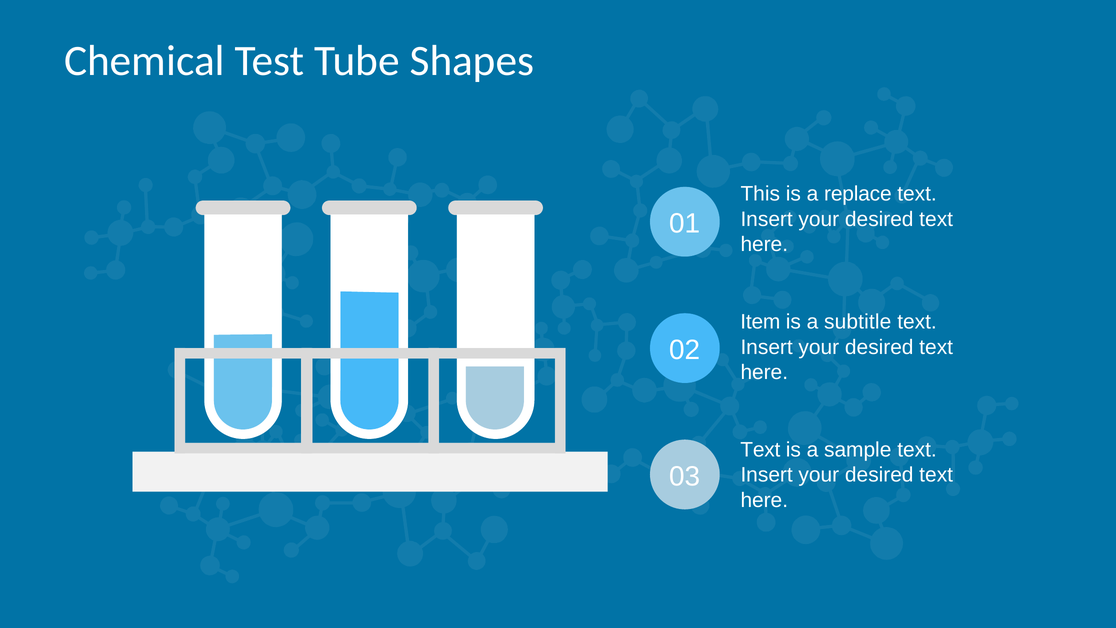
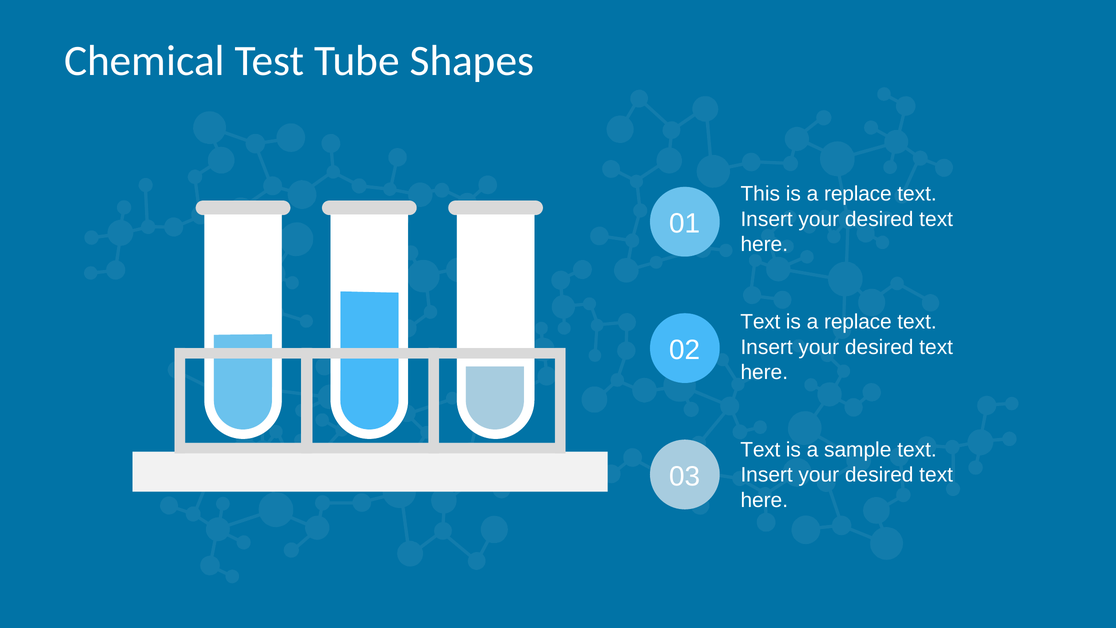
Item: Item -> Text (760, 322)
subtitle: subtitle -> replace (858, 322)
